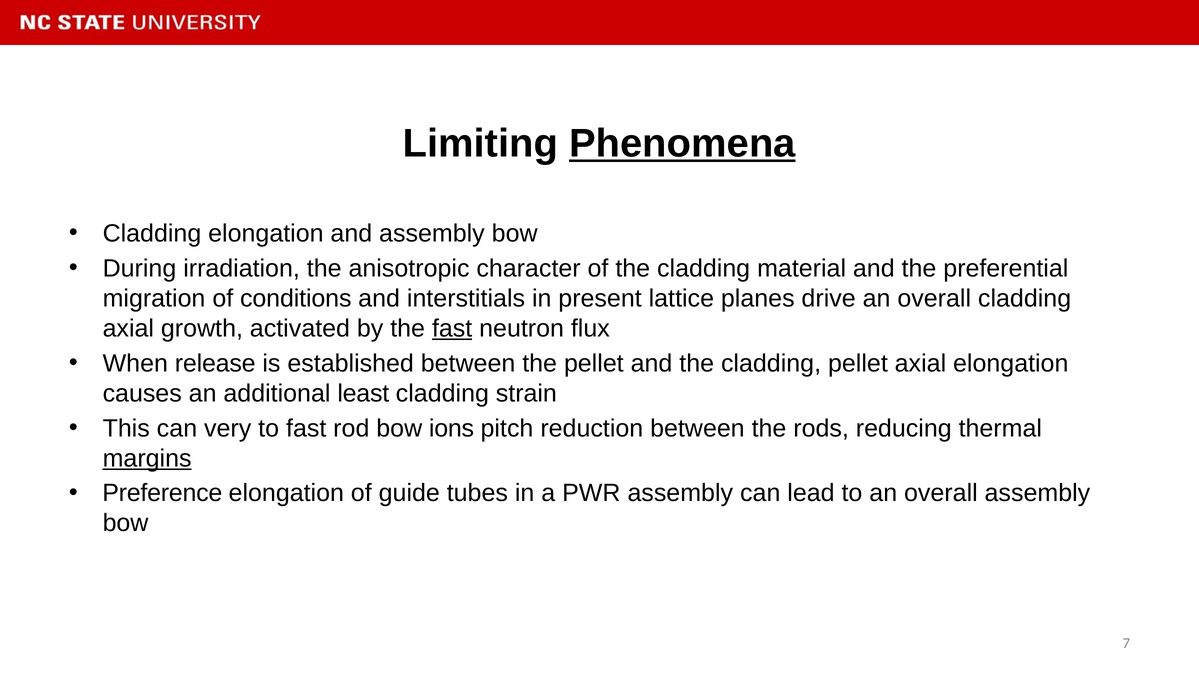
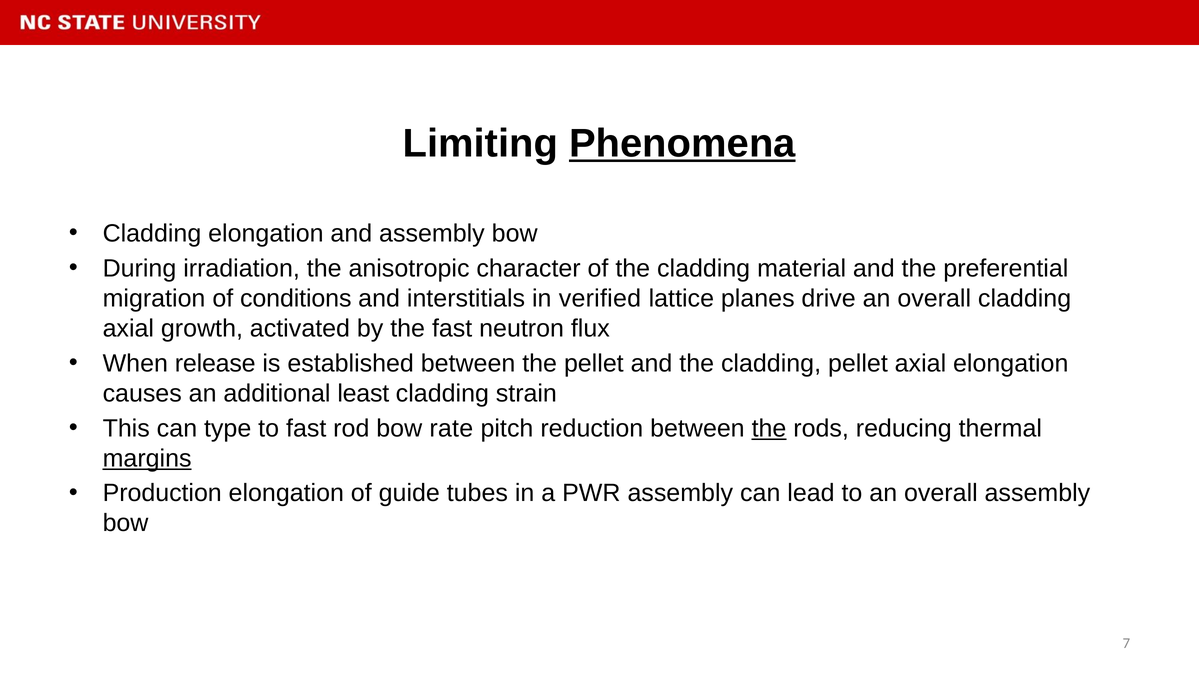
present: present -> verified (600, 299)
fast underline: present -> none (452, 329)
very: very -> type (228, 429)
ions: ions -> rate (451, 429)
the underline: none -> present (769, 429)
Preference: Preference -> Production (162, 494)
